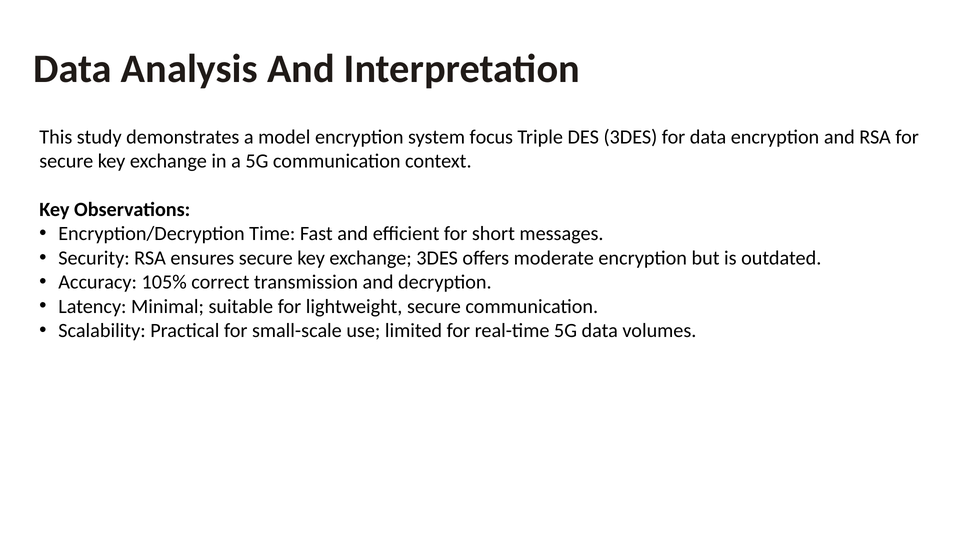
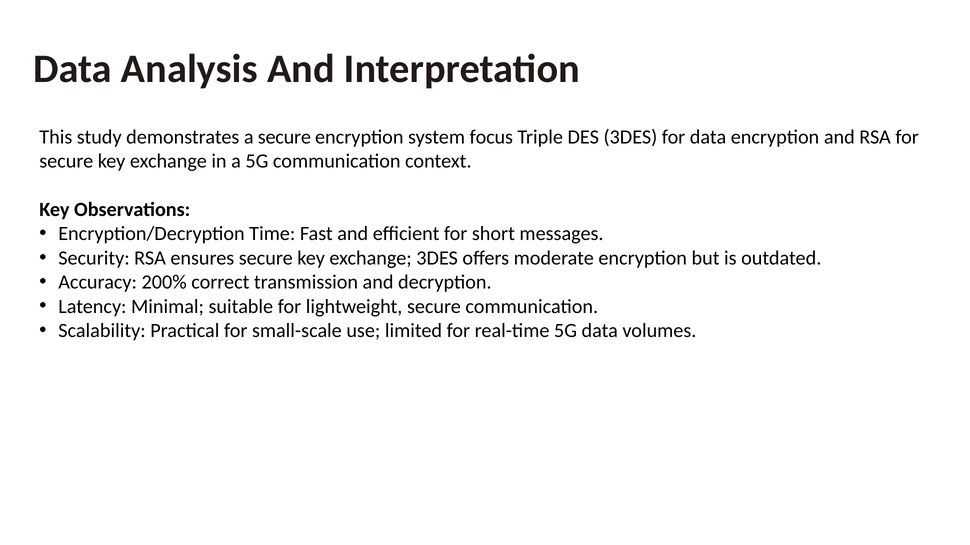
a model: model -> secure (284, 137)
105%: 105% -> 200% (164, 283)
